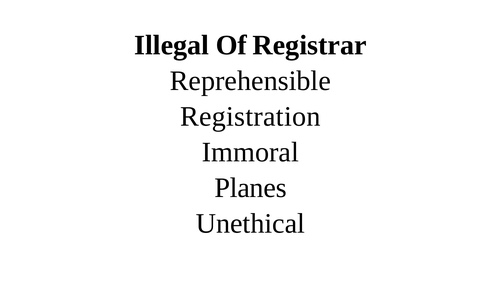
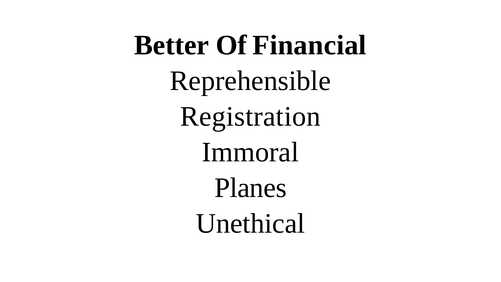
Illegal: Illegal -> Better (172, 45)
Registrar: Registrar -> Financial (309, 45)
